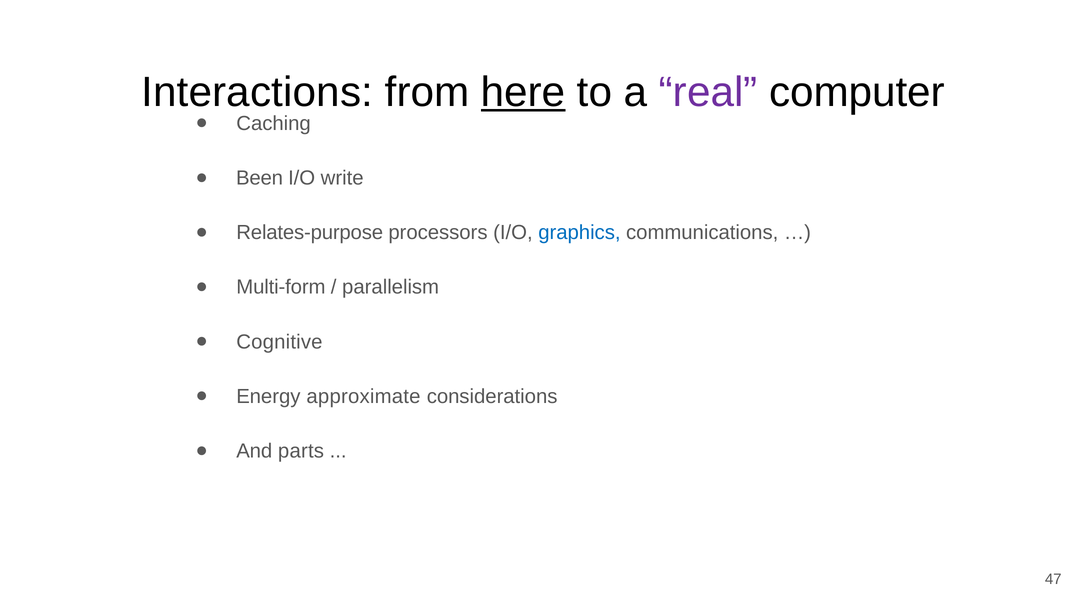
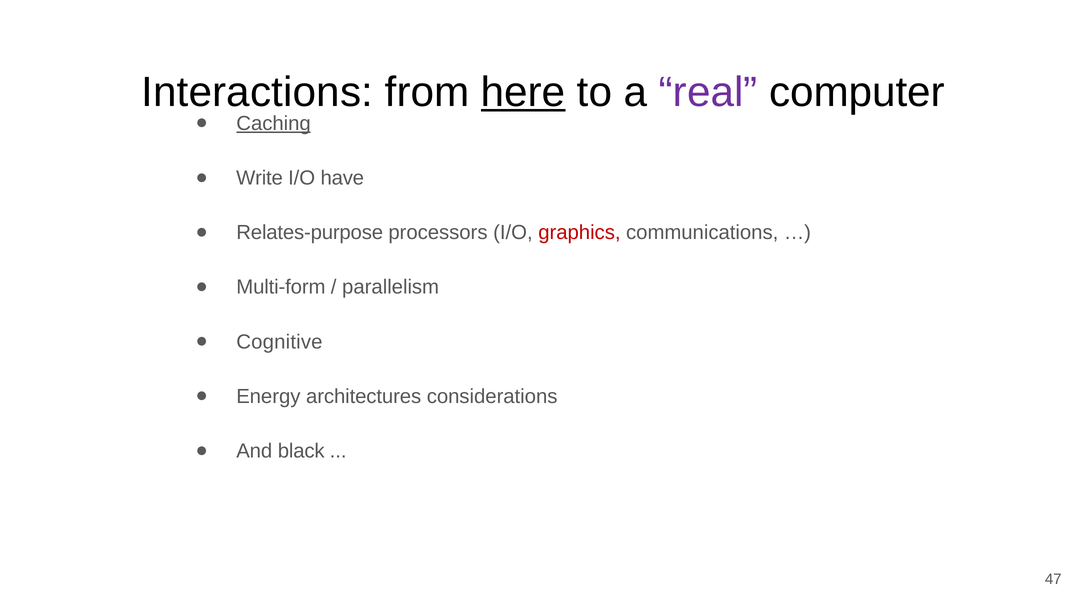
Caching underline: none -> present (274, 123)
Been: Been -> Write (260, 178)
write: write -> have (342, 178)
graphics colour: blue -> red (579, 232)
approximate: approximate -> architectures (364, 396)
parts: parts -> black (301, 451)
